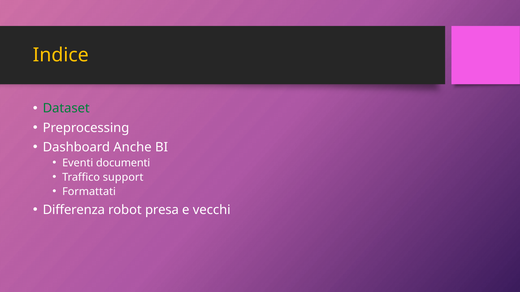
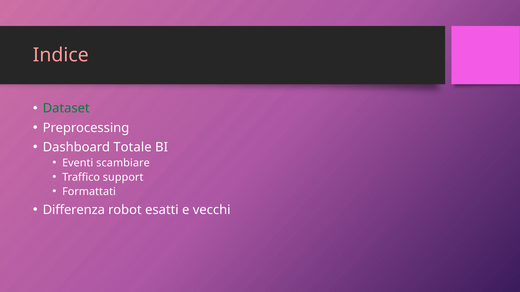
Indice colour: yellow -> pink (61, 55)
Anche: Anche -> Totale (132, 147)
documenti: documenti -> scambiare (123, 163)
presa: presa -> esatti (162, 210)
